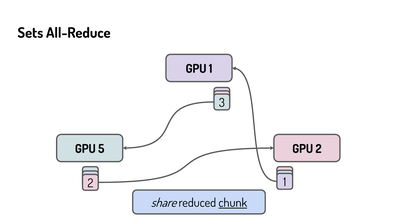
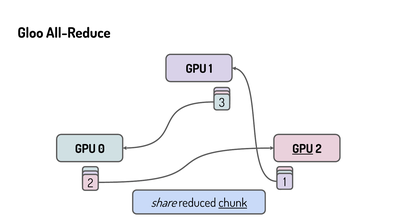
Sets: Sets -> Gloo (30, 33)
5: 5 -> 0 (101, 149)
GPU underline: none -> present (303, 149)
